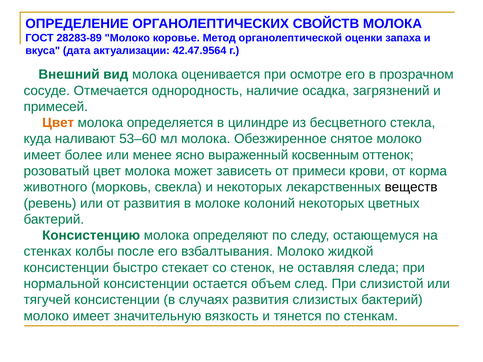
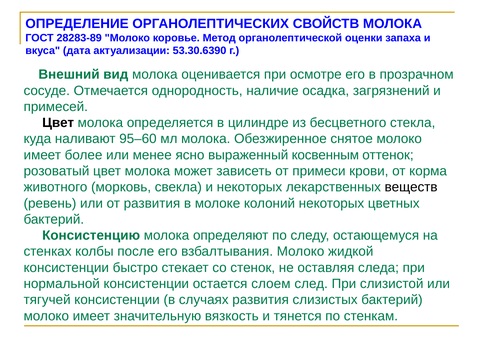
42.47.9564: 42.47.9564 -> 53.30.6390 (200, 51)
Цвет colour: orange -> black (58, 123)
53–60: 53–60 -> 95–60 (138, 139)
объем: объем -> слоем (271, 284)
